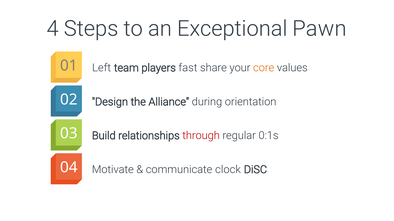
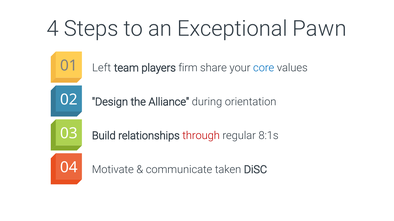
fast: fast -> firm (188, 68)
core colour: orange -> blue (264, 68)
0:1s: 0:1s -> 8:1s (269, 136)
clock: clock -> taken (228, 170)
